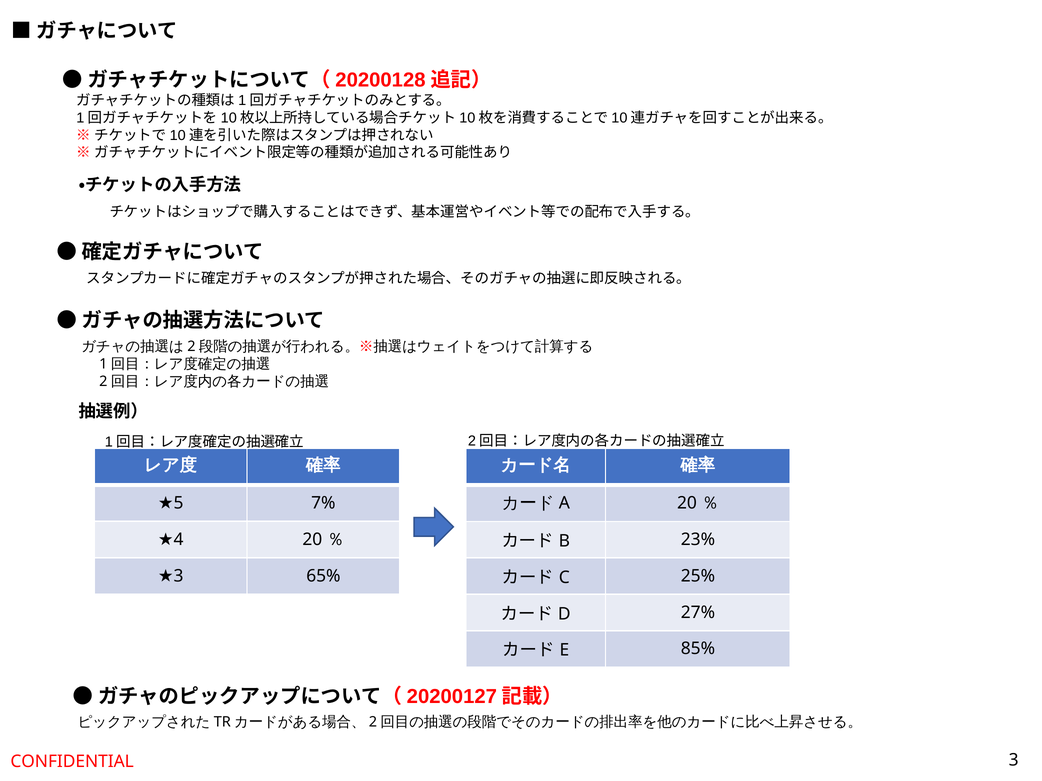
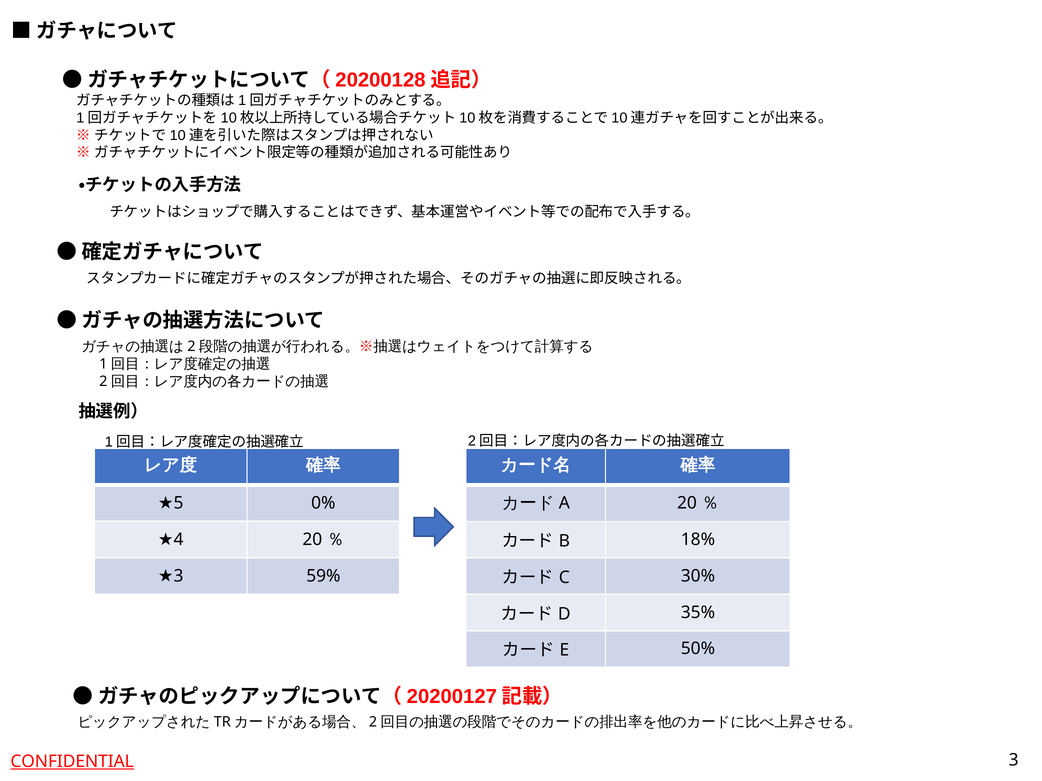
7%: 7% -> 0% (323, 503)
23%: 23% -> 18% (698, 540)
65%: 65% -> 59% (323, 576)
25%: 25% -> 30% (698, 576)
27%: 27% -> 35% (698, 613)
85%: 85% -> 50% (698, 649)
CONFIDENTIAL underline: none -> present (72, 762)
